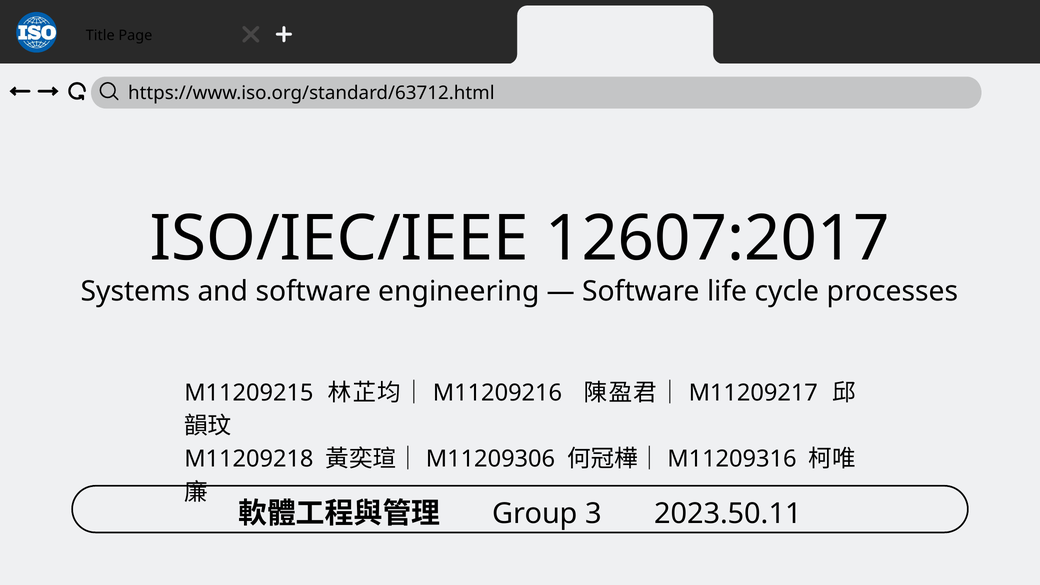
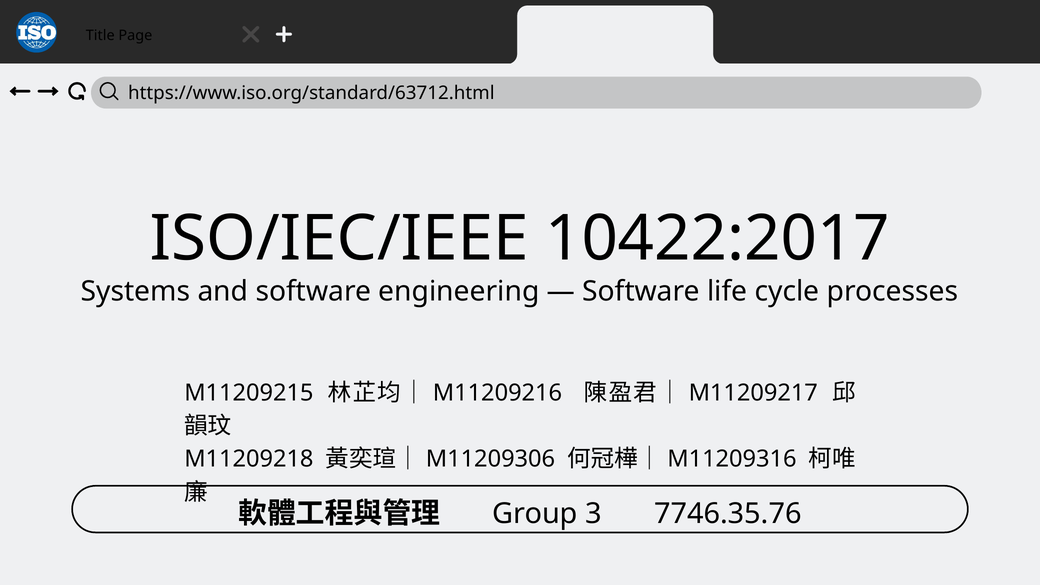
12607:2017: 12607:2017 -> 10422:2017 (717, 239)
2023.50.11: 2023.50.11 -> 7746.35.76 (728, 514)
